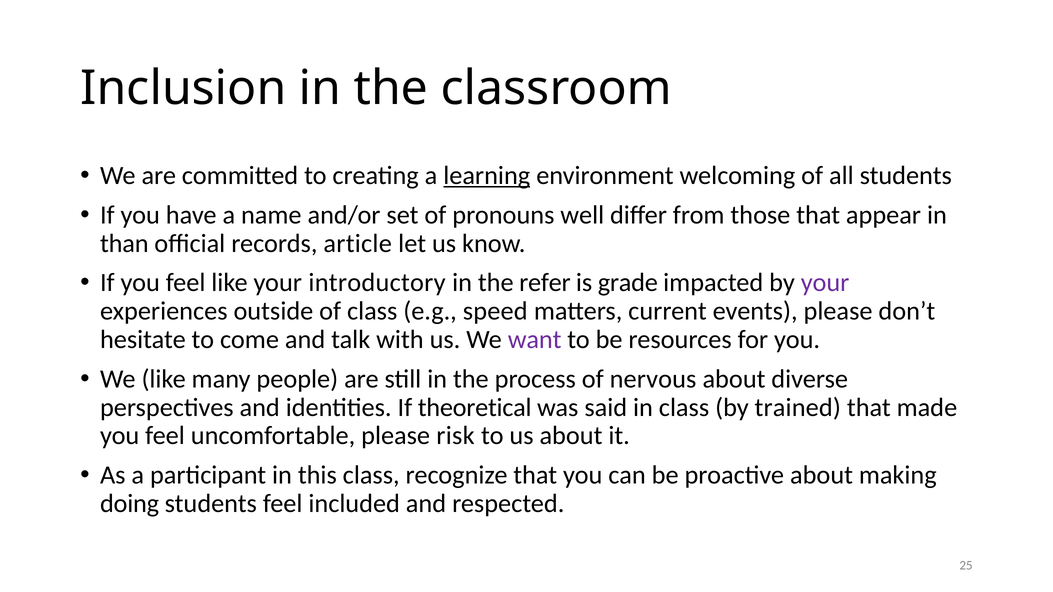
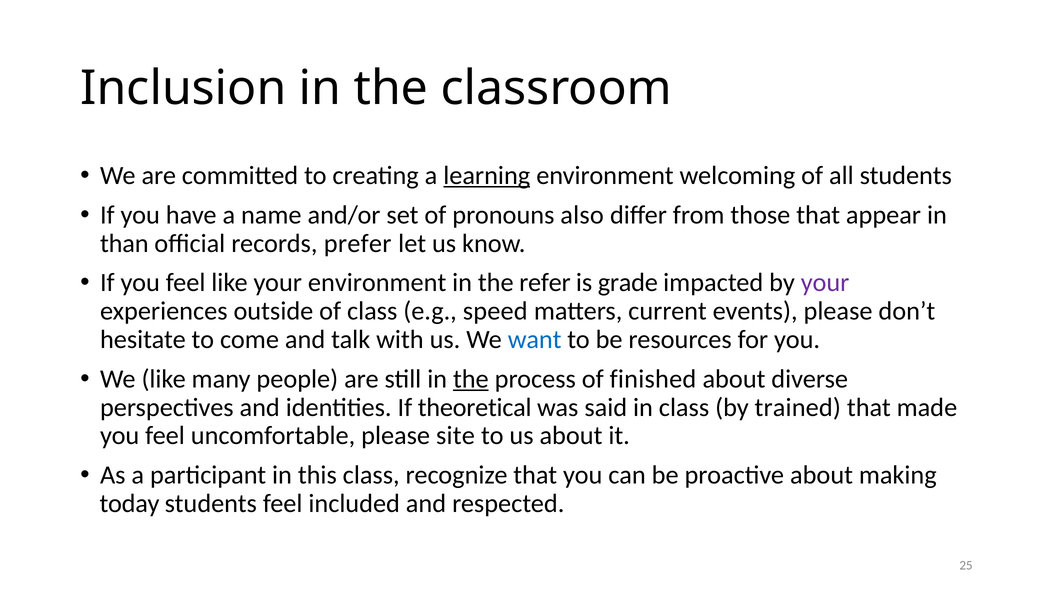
well: well -> also (582, 215)
article: article -> prefer (358, 243)
your introductory: introductory -> environment (377, 283)
want colour: purple -> blue (535, 340)
the underline: none -> present (471, 379)
nervous: nervous -> finished (653, 379)
risk: risk -> site (456, 436)
doing: doing -> today (130, 504)
